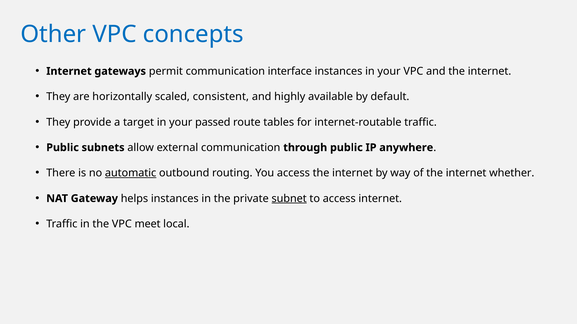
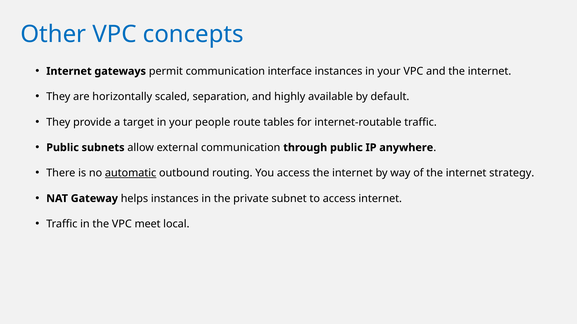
consistent: consistent -> separation (221, 97)
passed: passed -> people (213, 122)
whether: whether -> strategy (512, 173)
subnet underline: present -> none (289, 199)
